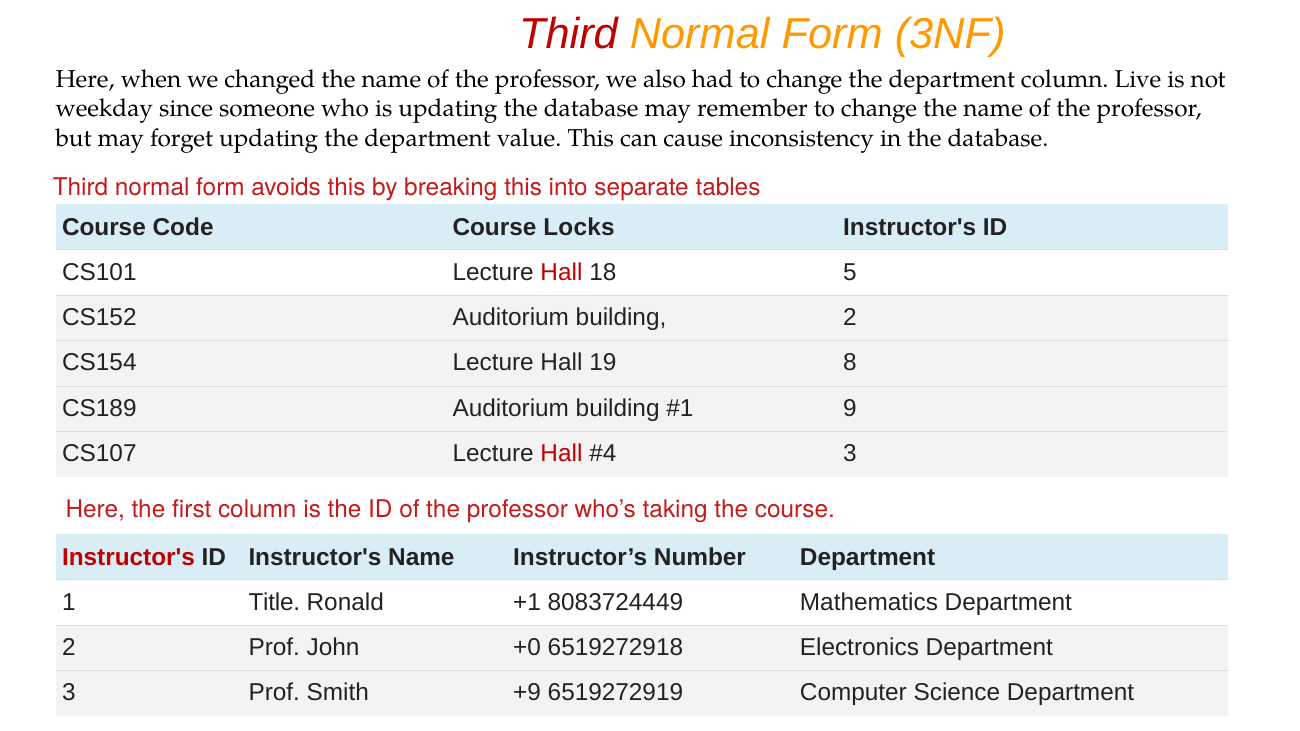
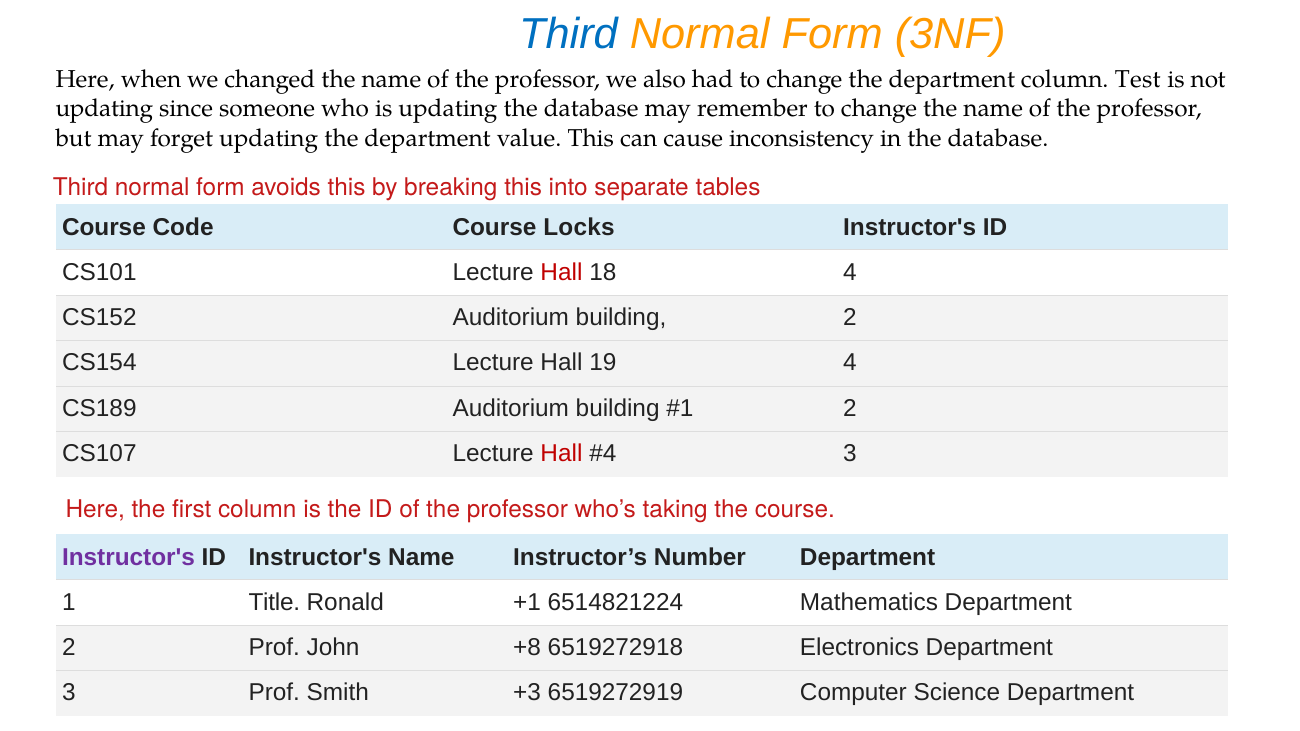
Third colour: red -> blue (568, 34)
Live: Live -> Test (1138, 80)
weekday: weekday -> updating (104, 109)
18 5: 5 -> 4 (850, 272)
19 8: 8 -> 4 (850, 363)
9: 9 -> 2 (850, 409)
Instructor's colour: red -> purple (129, 558)
8083724449: 8083724449 -> 6514821224 (615, 602)
+0: +0 -> +8 (527, 648)
+9: +9 -> +3 (527, 693)
